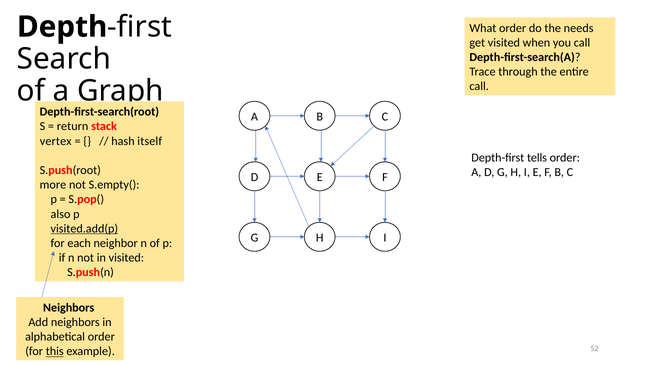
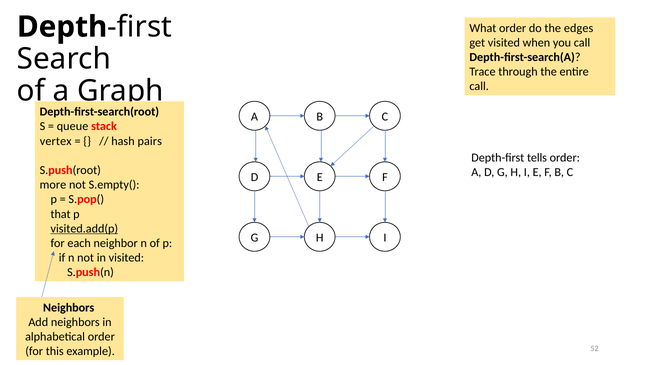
needs: needs -> edges (579, 28)
return: return -> queue (73, 126)
itself: itself -> pairs (150, 141)
also: also -> that (61, 214)
this underline: present -> none (55, 351)
